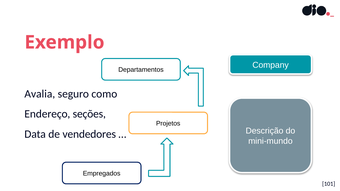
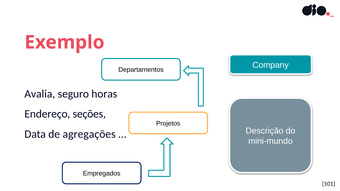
como: como -> horas (104, 94)
vendedores: vendedores -> agregações (89, 134)
